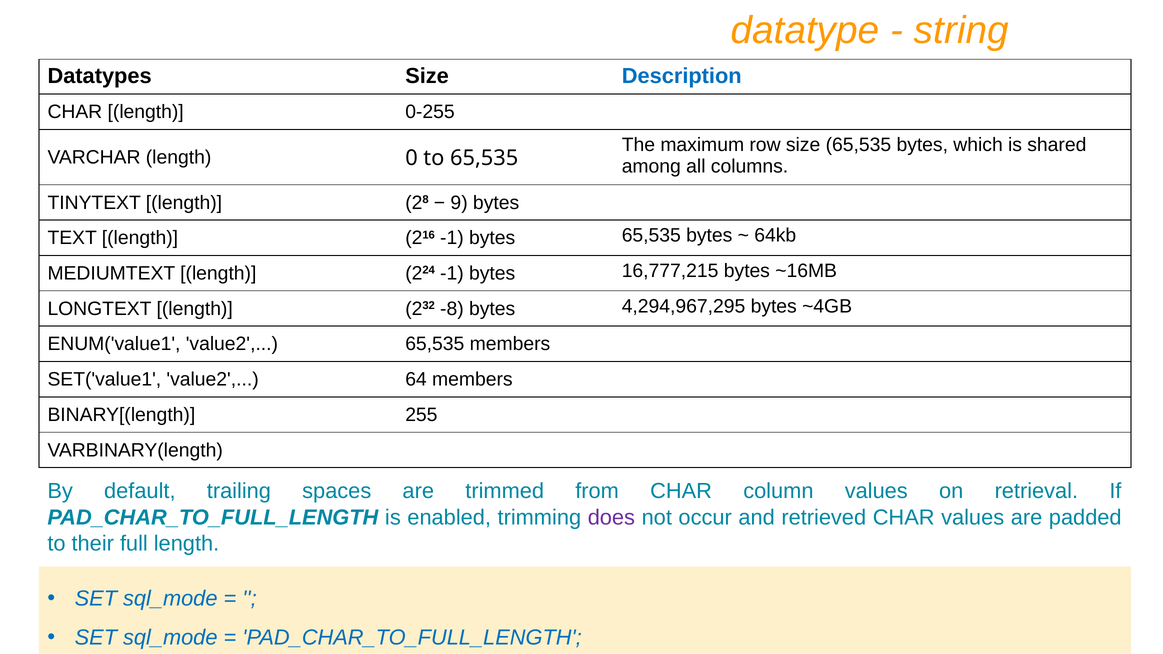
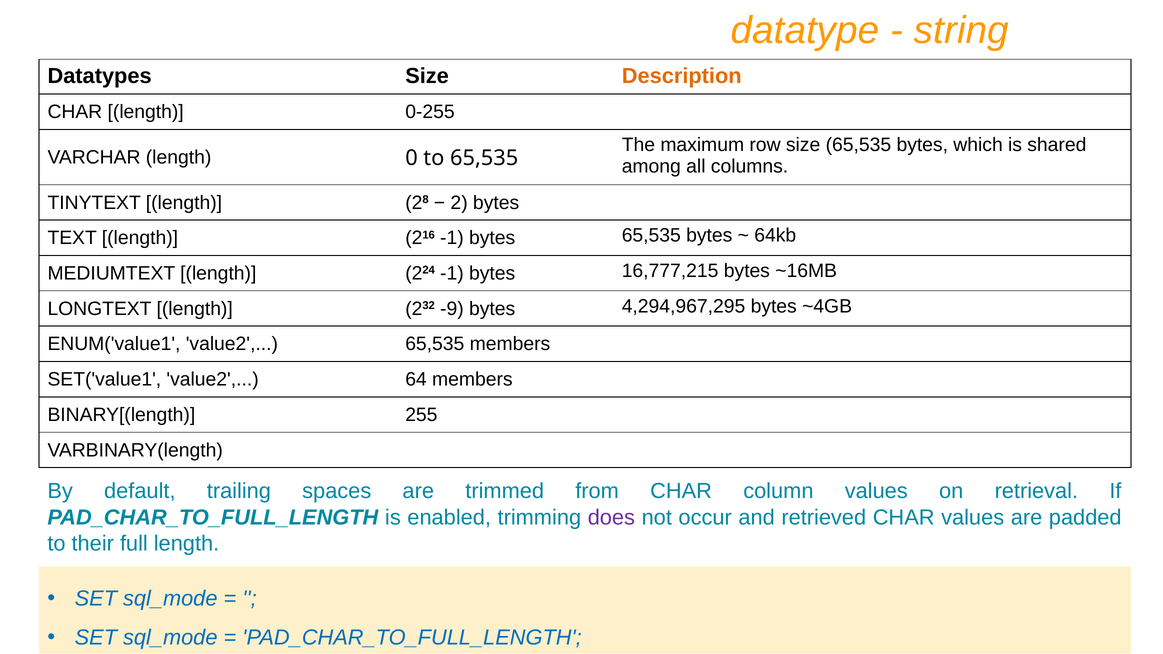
Description colour: blue -> orange (682, 76)
9: 9 -> 2 (459, 203)
-8: -8 -> -9 (452, 309)
